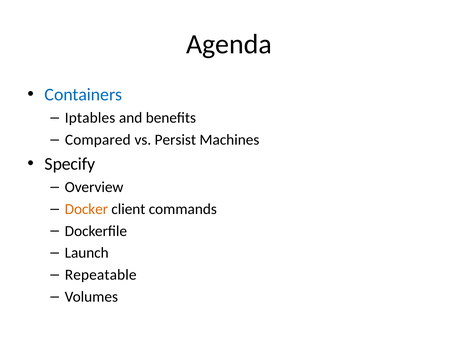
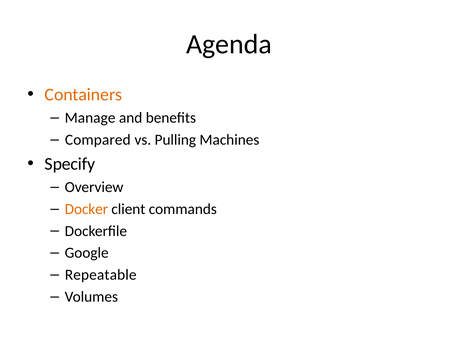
Containers colour: blue -> orange (83, 94)
Iptables: Iptables -> Manage (90, 118)
Persist: Persist -> Pulling (175, 140)
Launch: Launch -> Google (87, 253)
